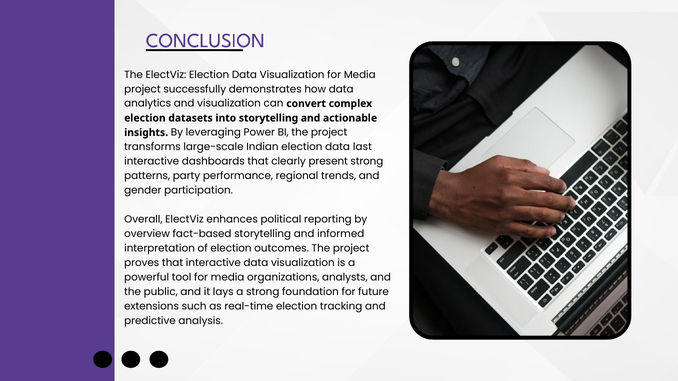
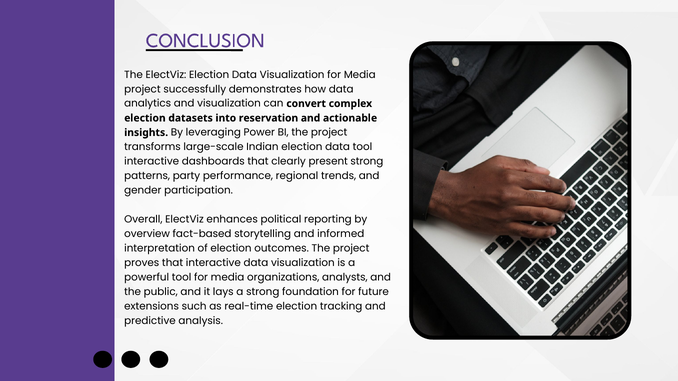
into storytelling: storytelling -> reservation (269, 118)
data last: last -> tool (362, 147)
